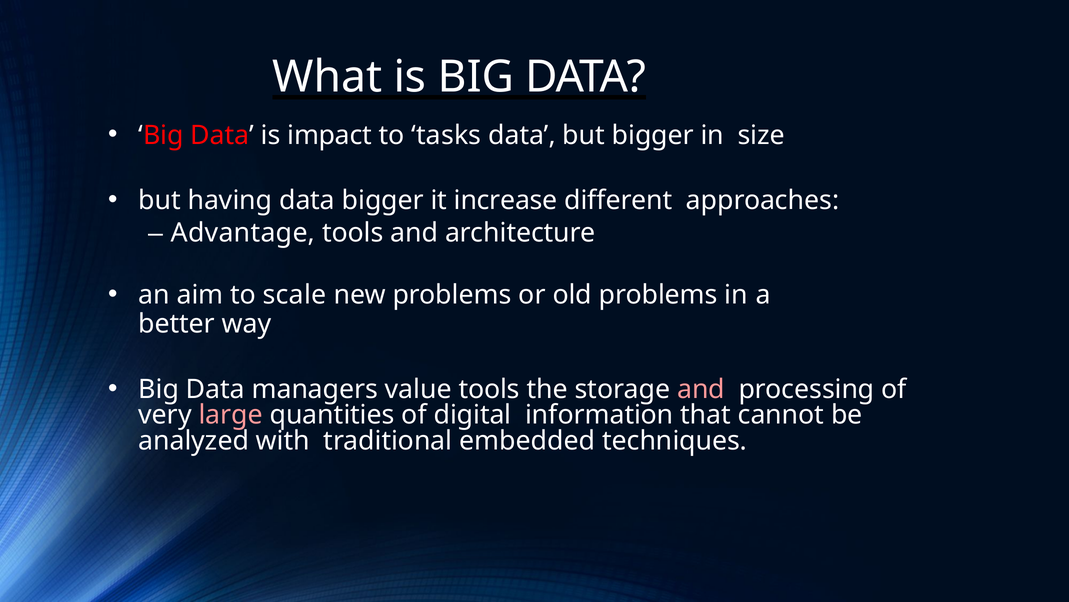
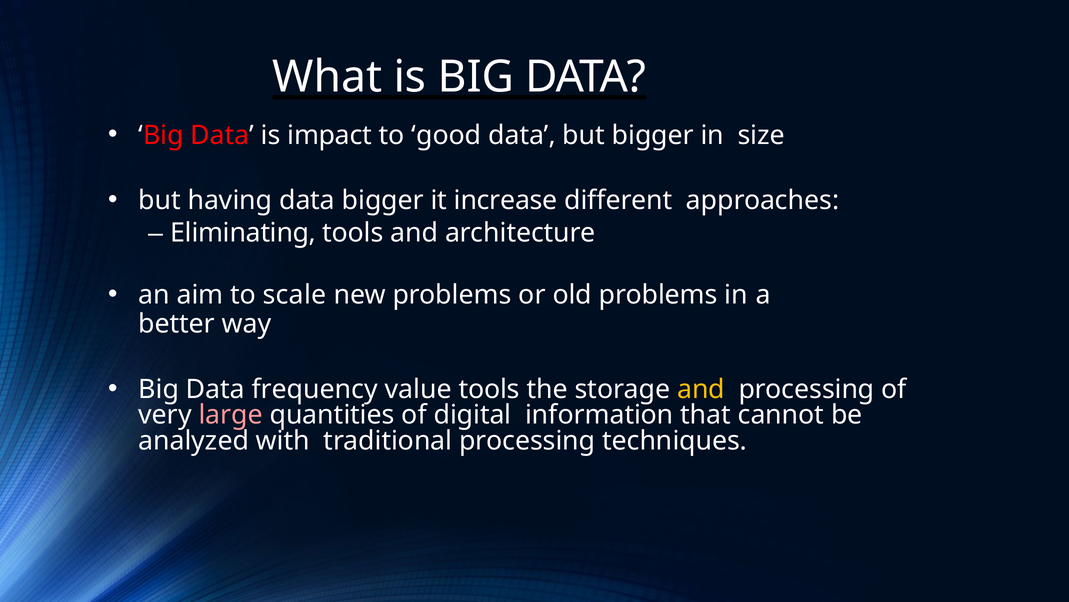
tasks: tasks -> good (446, 135)
Advantage: Advantage -> Eliminating (243, 233)
managers: managers -> frequency (315, 389)
and colour: pink -> yellow (701, 389)
traditional embedded: embedded -> processing (527, 440)
